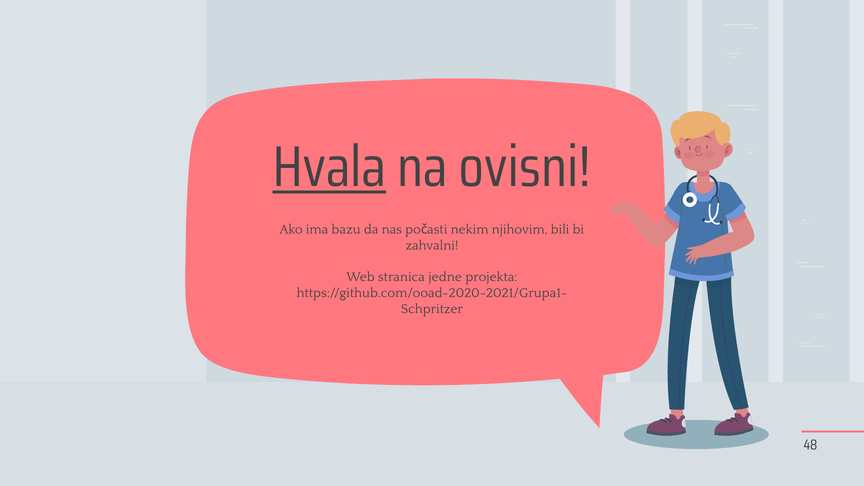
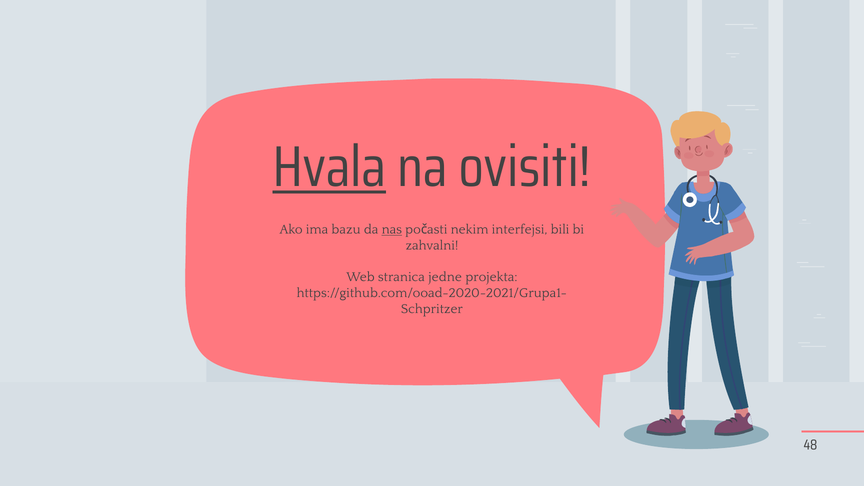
ovisni: ovisni -> ovisiti (525, 167)
nas underline: none -> present (392, 230)
njihovim: njihovim -> interfejsi (520, 230)
